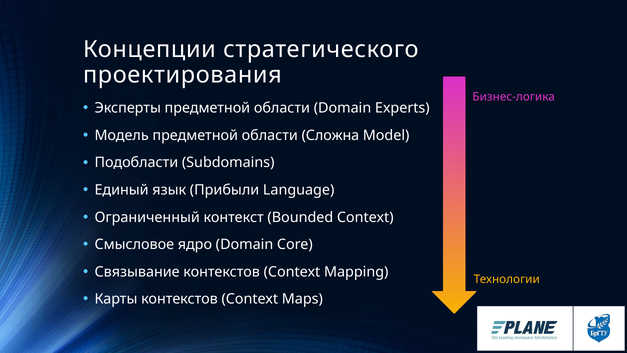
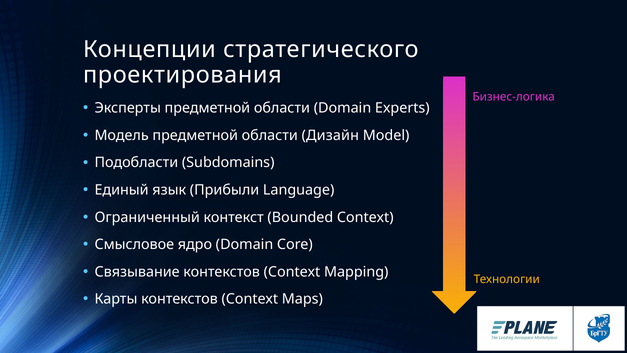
Сложна: Сложна -> Дизайн (330, 135)
